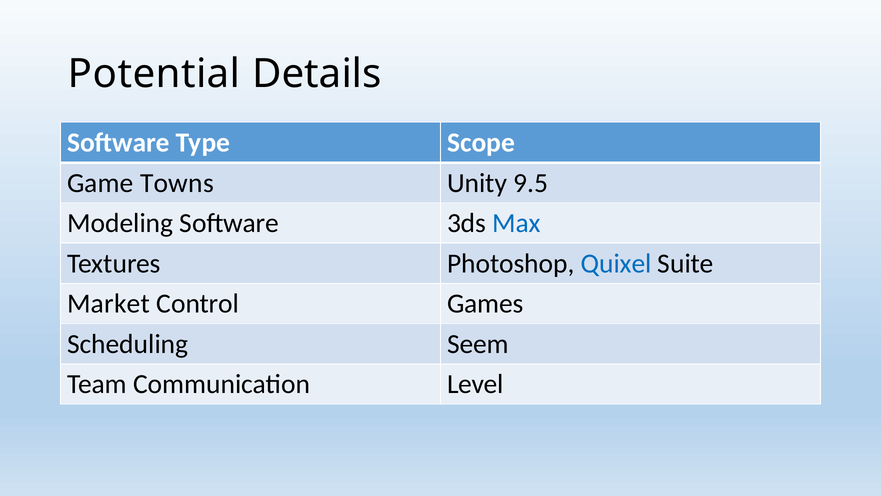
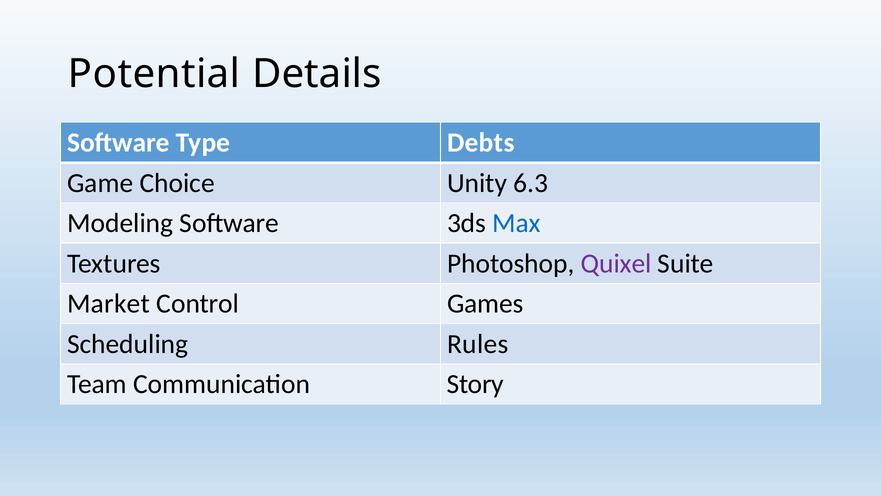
Scope: Scope -> Debts (481, 143)
Towns: Towns -> Choice (177, 183)
9.5: 9.5 -> 6.3 (531, 183)
Quixel colour: blue -> purple (616, 263)
Seem: Seem -> Rules (478, 344)
Level: Level -> Story (475, 384)
